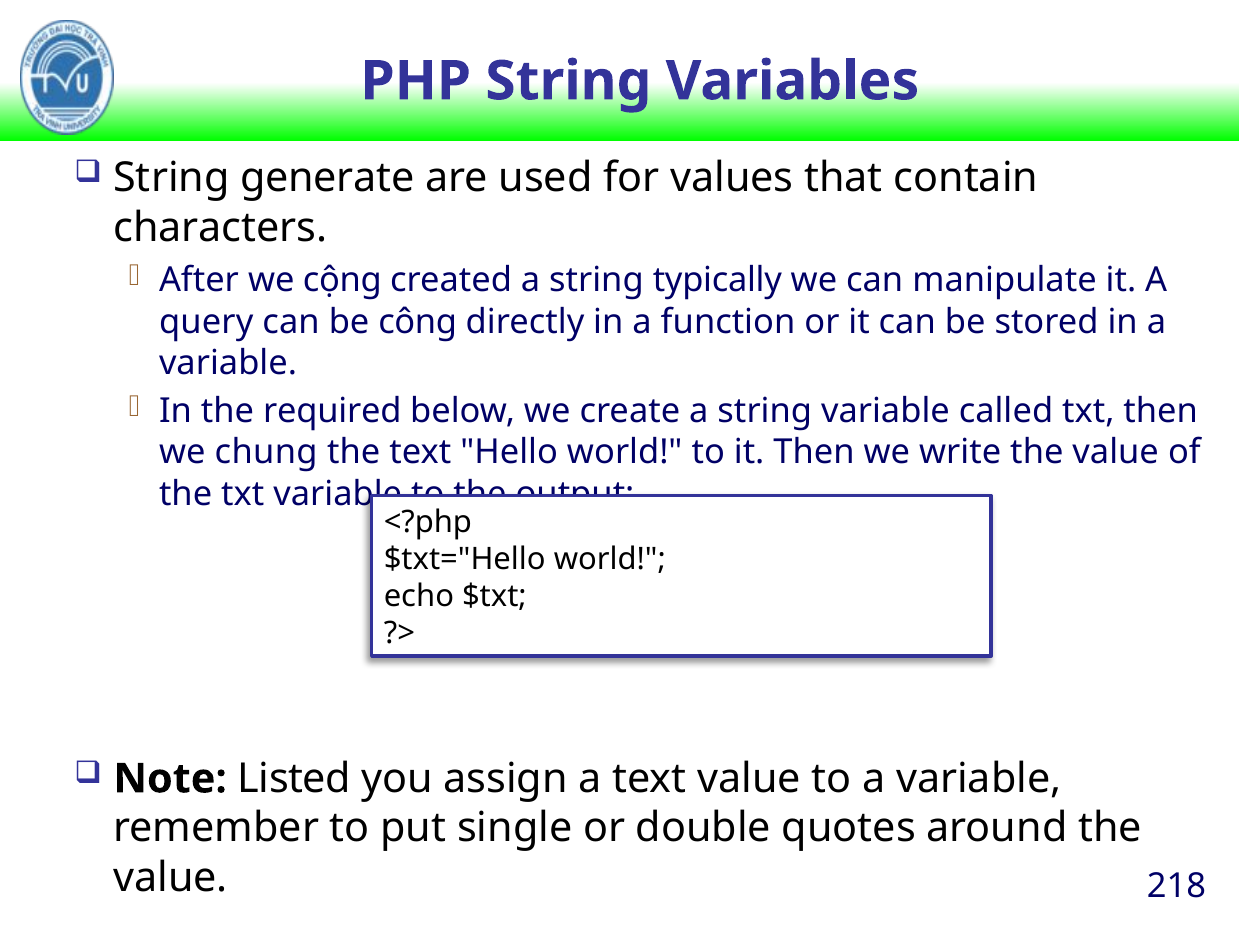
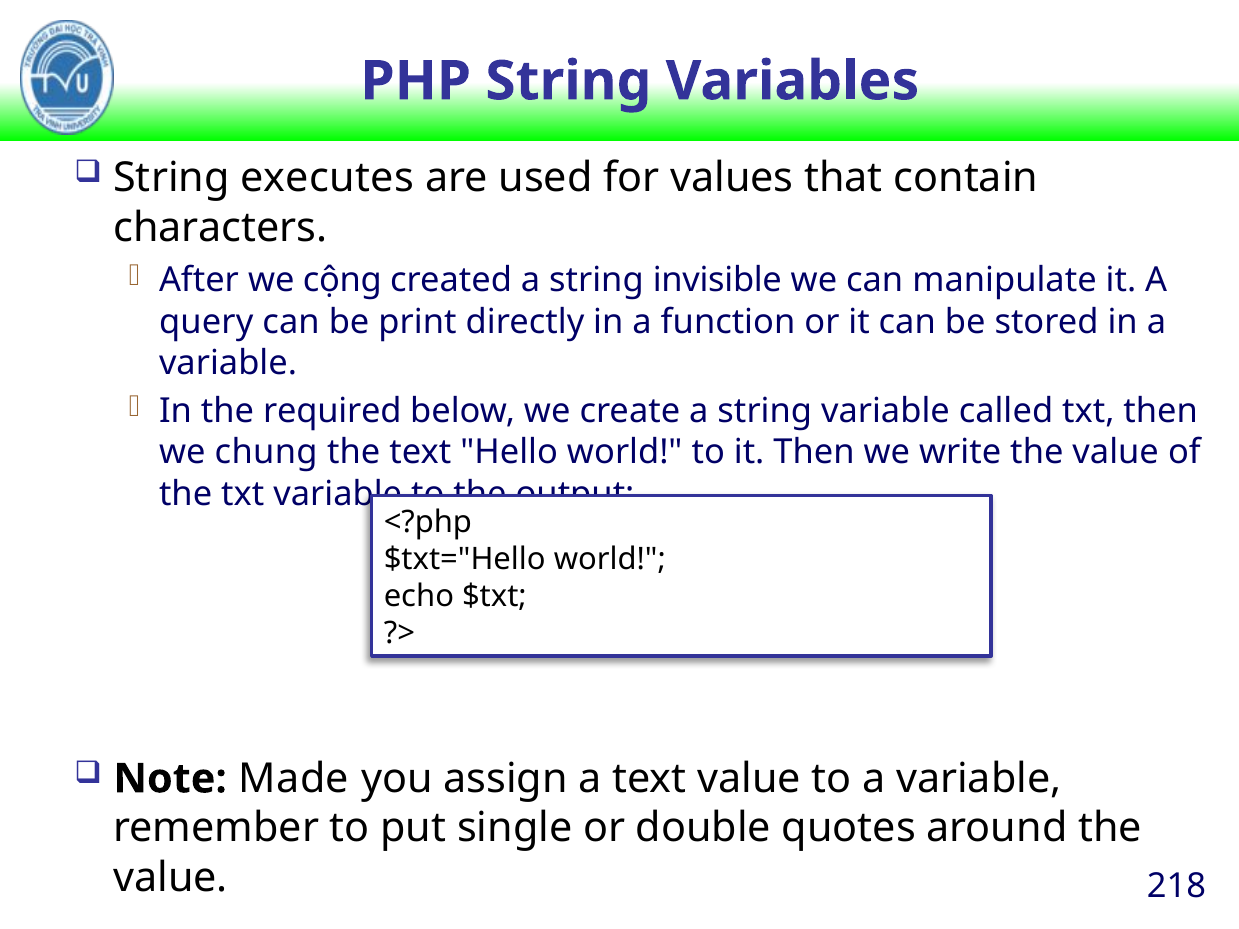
generate: generate -> executes (327, 178)
typically: typically -> invisible (717, 281)
công: công -> print (417, 322)
Listed: Listed -> Made (294, 779)
